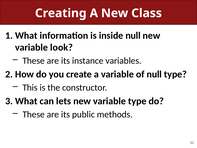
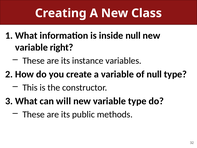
look: look -> right (62, 47)
lets: lets -> will (64, 101)
